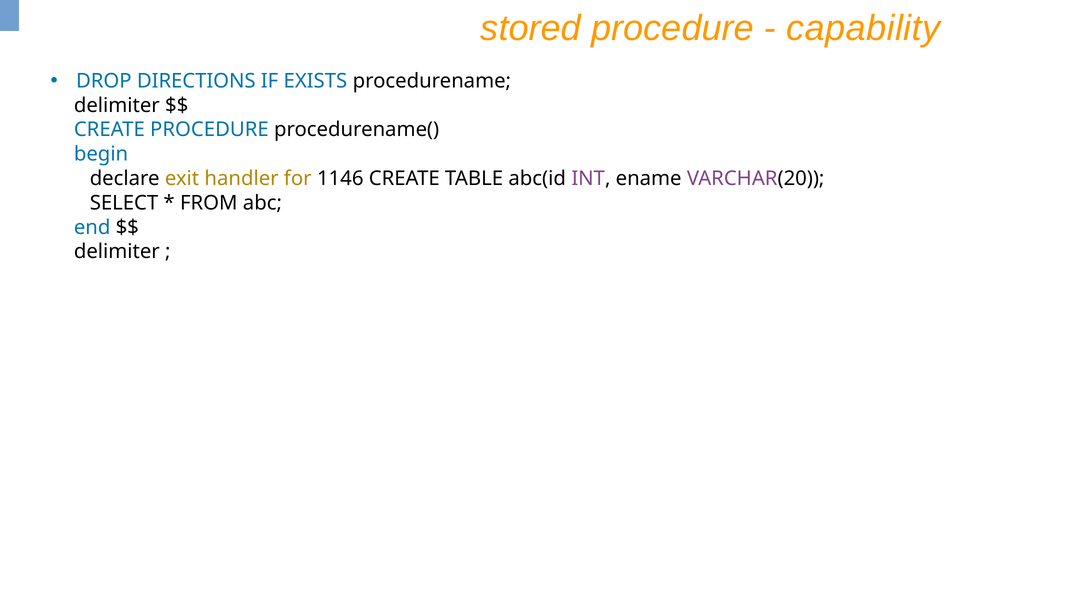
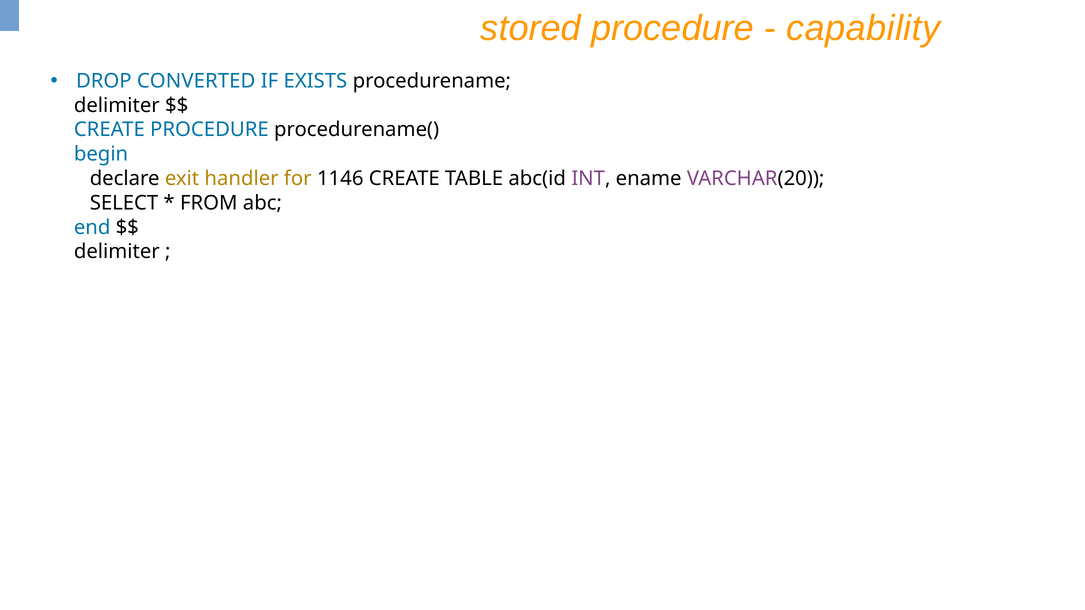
DIRECTIONS: DIRECTIONS -> CONVERTED (196, 81)
